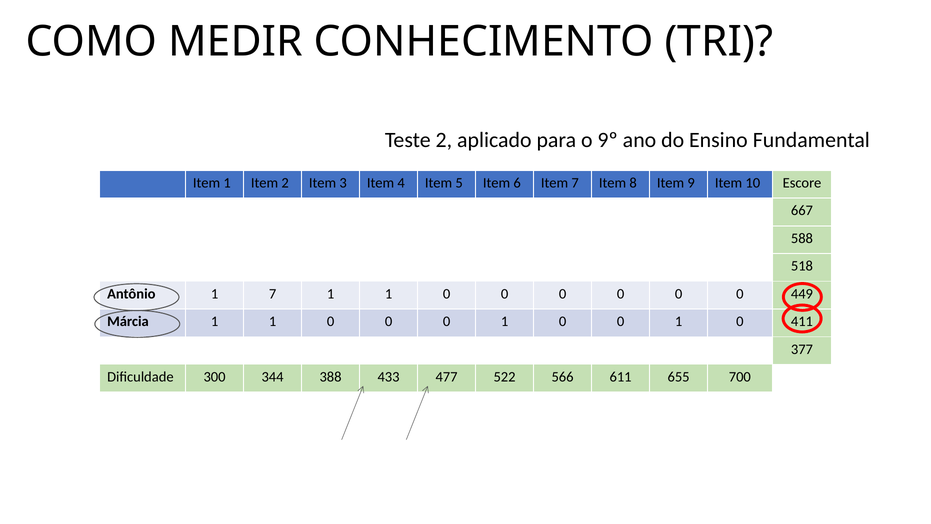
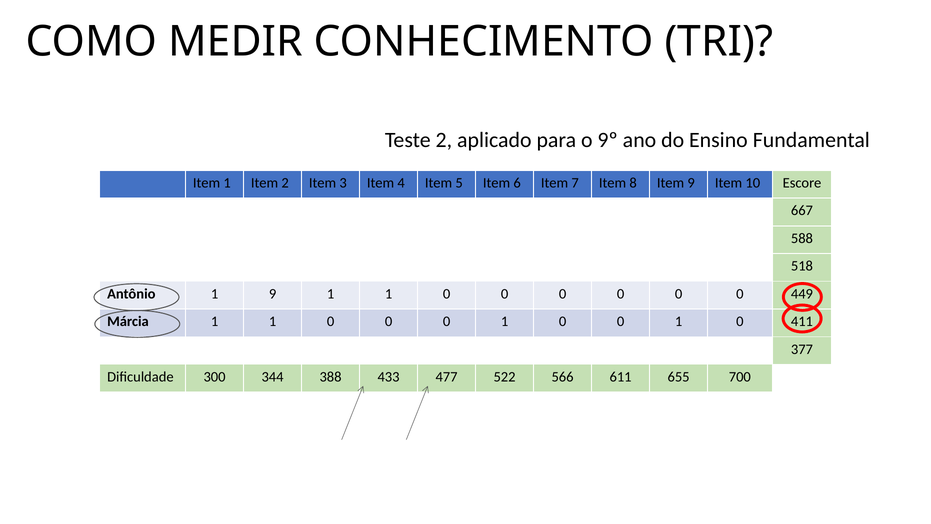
1 7: 7 -> 9 (273, 294)
